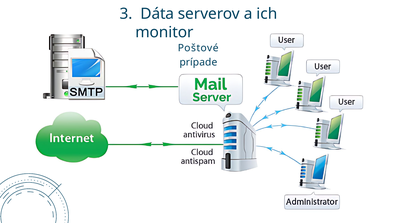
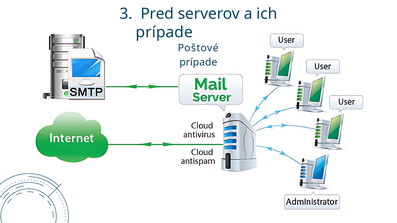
Dáta: Dáta -> Pred (157, 14)
monitor: monitor -> prípade (164, 32)
